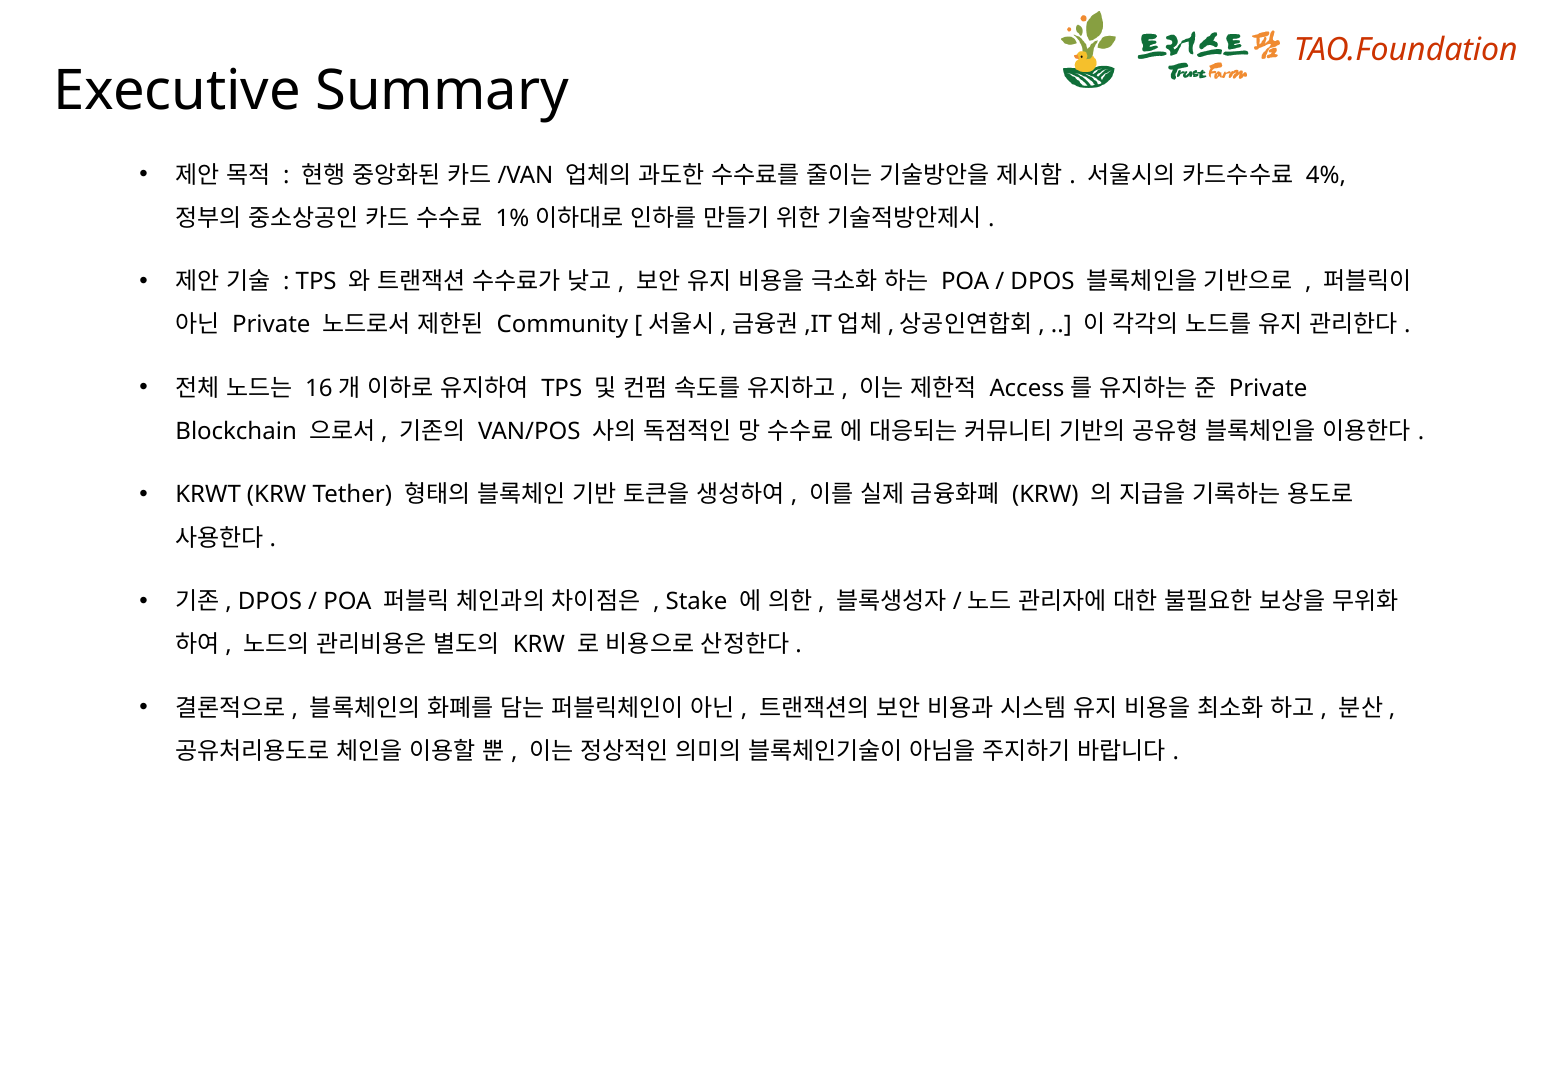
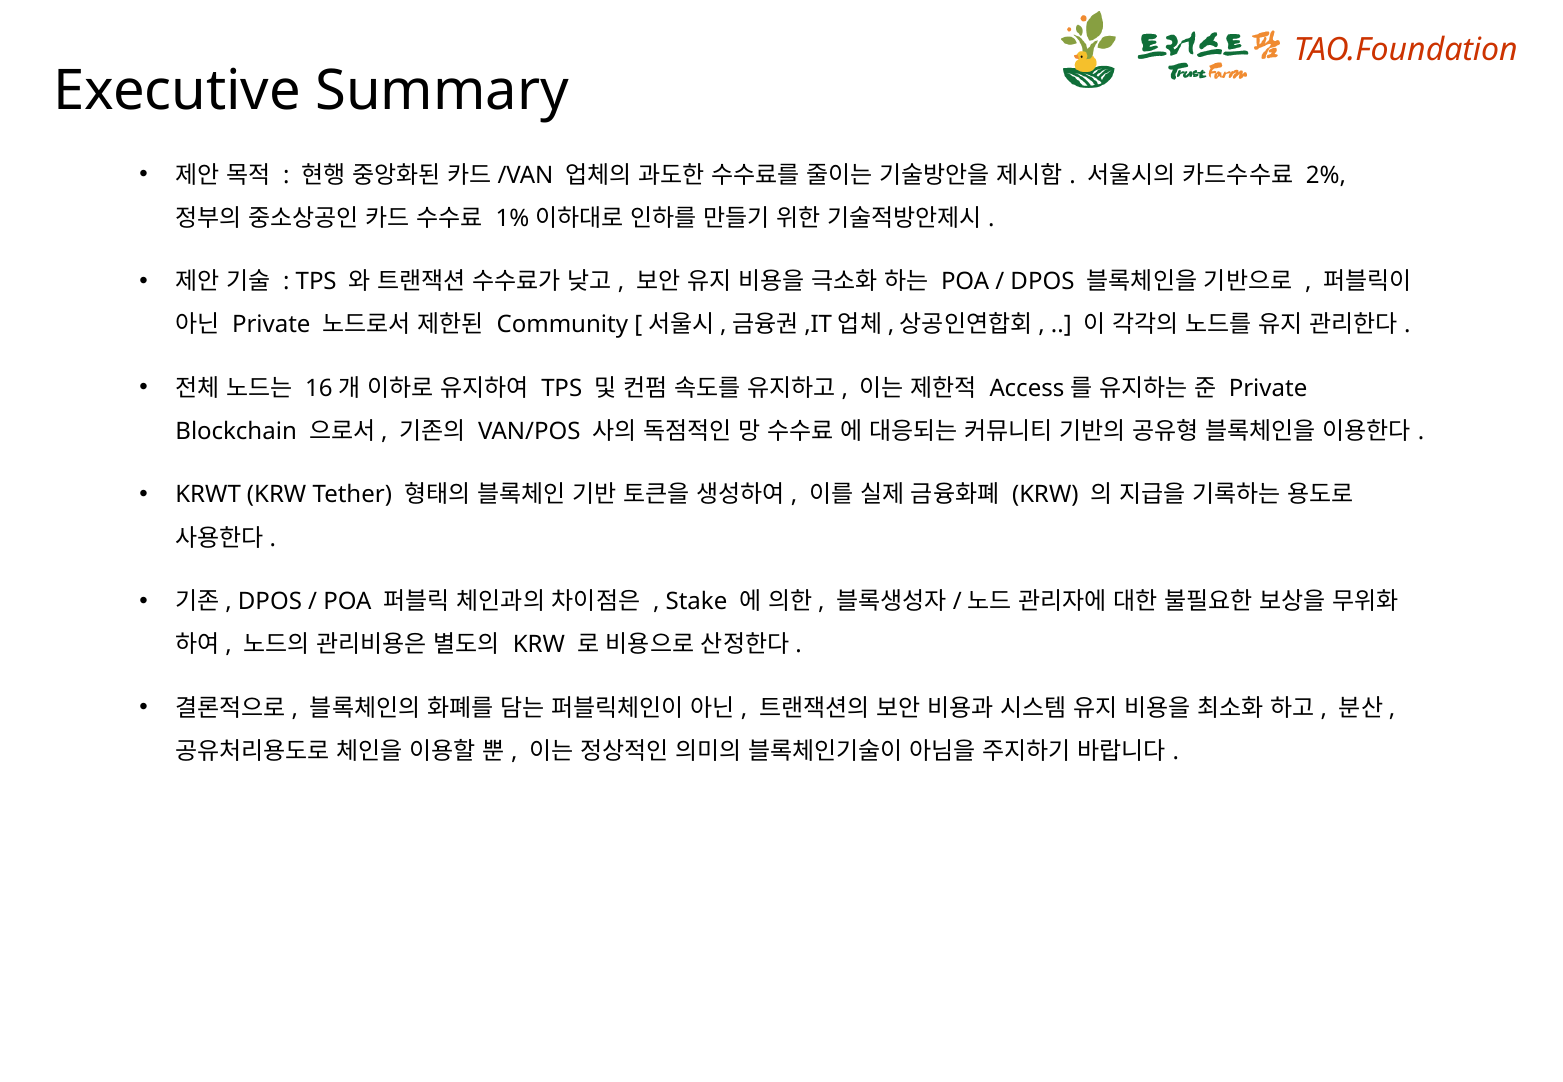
4%: 4% -> 2% (1326, 175)
